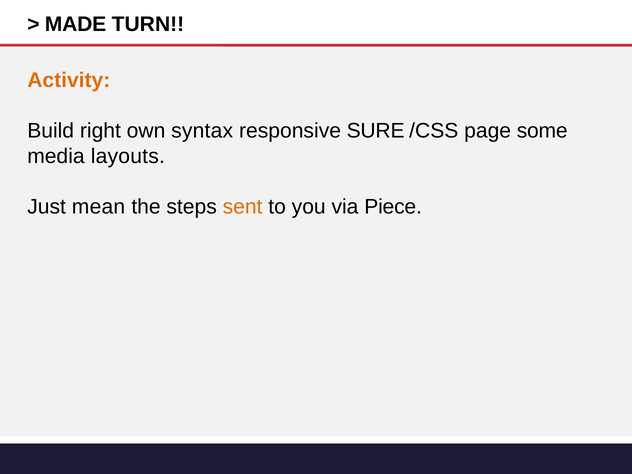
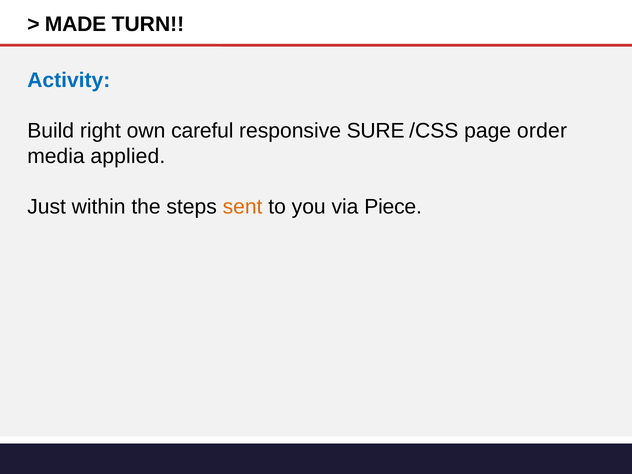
Activity colour: orange -> blue (69, 80)
syntax: syntax -> careful (202, 131)
some: some -> order (542, 131)
layouts: layouts -> applied (128, 156)
mean: mean -> within (99, 207)
